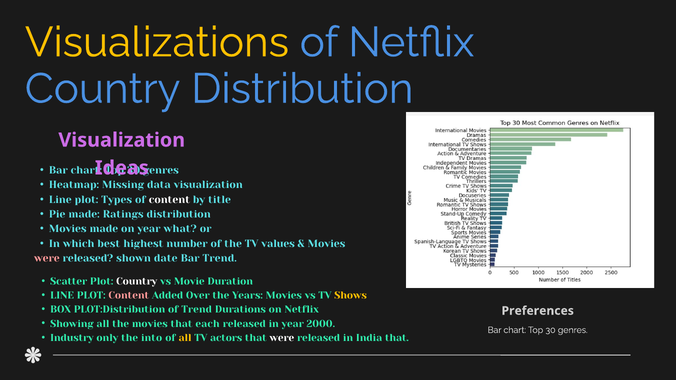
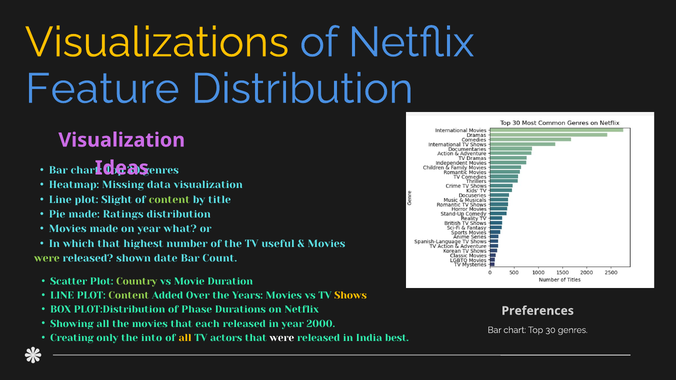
Country: Country -> Feature (102, 89)
Types: Types -> Slight (117, 200)
content colour: white -> light green (169, 200)
which best: best -> that (109, 244)
values: values -> useful (278, 244)
were colour: pink -> light green (47, 259)
Bar Trend: Trend -> Count (220, 259)
Country colour: white -> light green (137, 281)
Content colour: pink -> light green (129, 296)
of Trend: Trend -> Phase (197, 310)
Industry: Industry -> Creating (72, 338)
India that: that -> best (397, 338)
